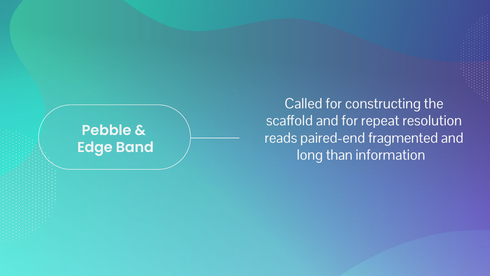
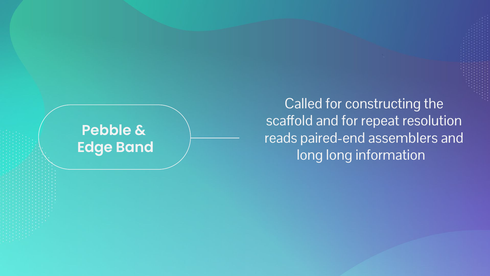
fragmented: fragmented -> assemblers (403, 138)
long than: than -> long (339, 155)
